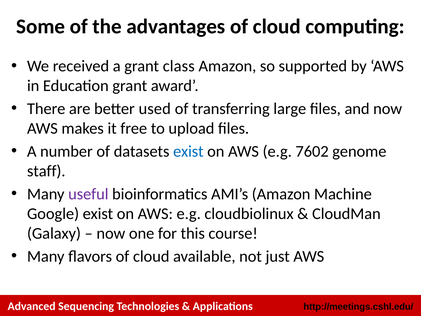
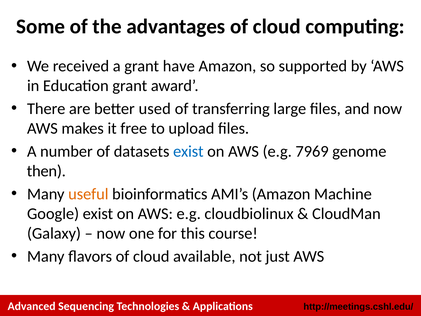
class: class -> have (179, 66)
7602: 7602 -> 7969 (312, 151)
staff: staff -> then (46, 171)
useful colour: purple -> orange (88, 194)
